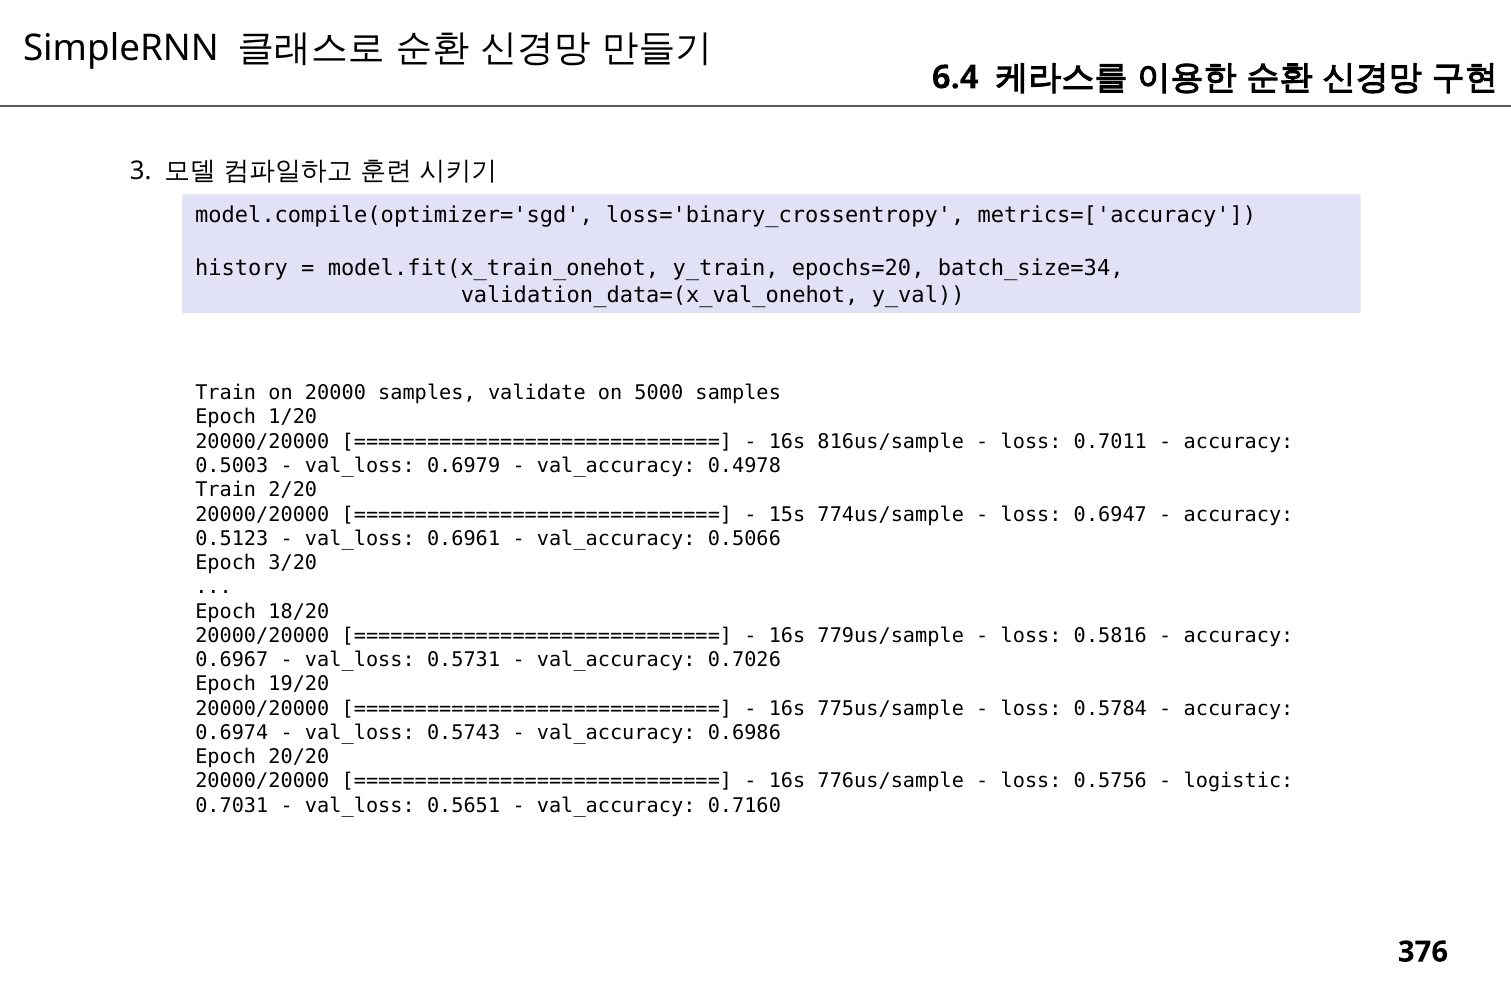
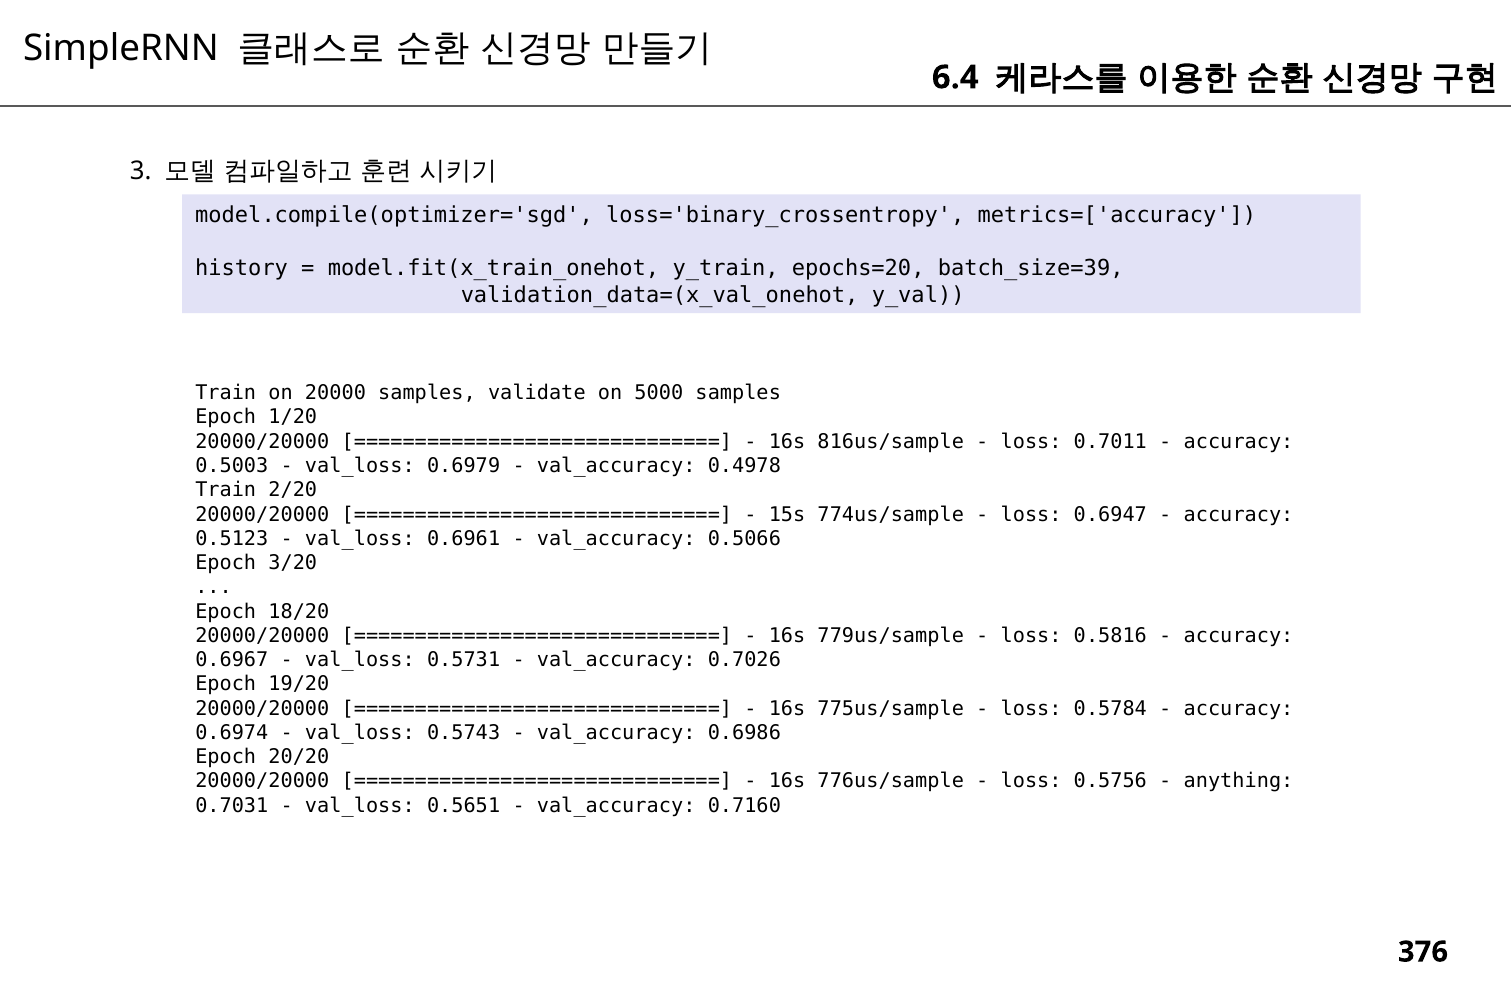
batch_size=34: batch_size=34 -> batch_size=39 (1031, 269)
logistic: logistic -> anything (1239, 782)
